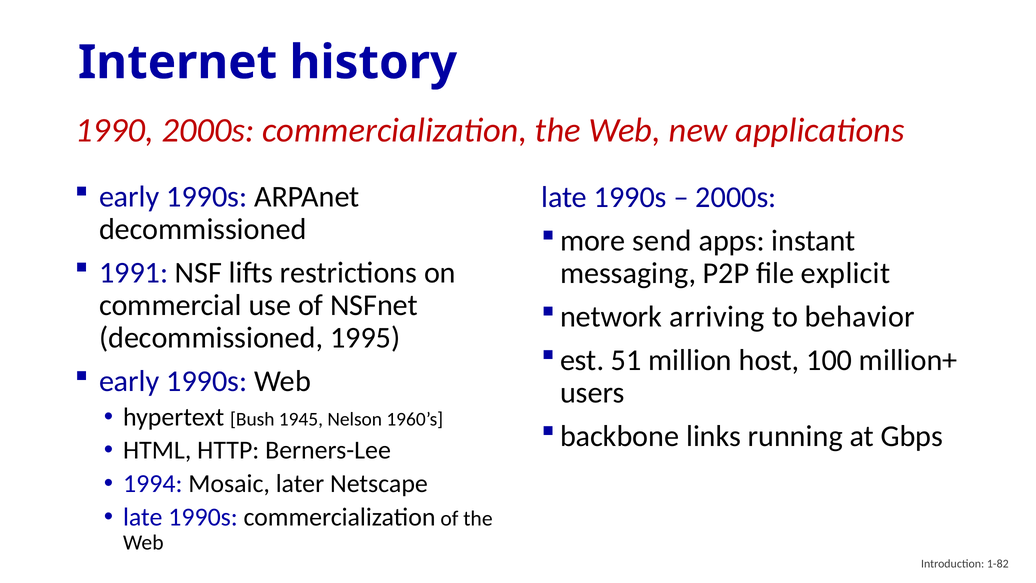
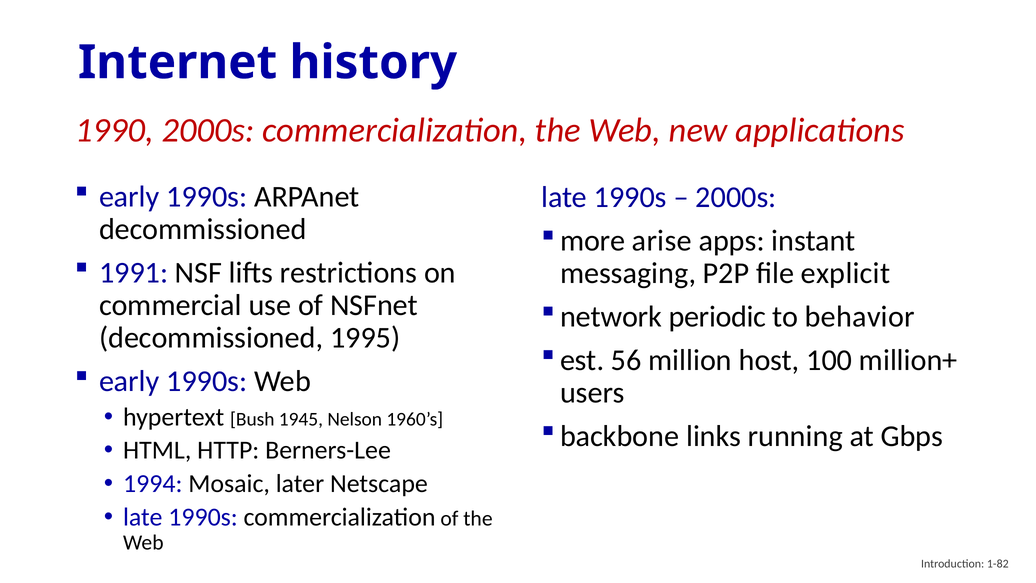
send: send -> arise (662, 241)
arriving: arriving -> periodic (717, 317)
51: 51 -> 56 (626, 360)
